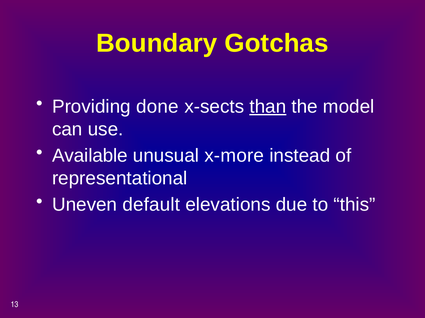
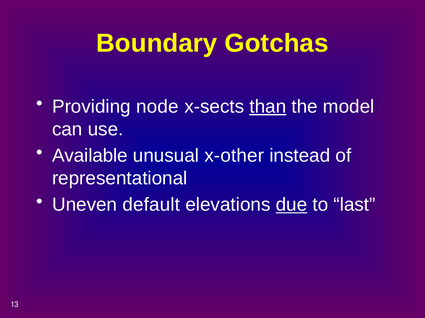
done: done -> node (158, 107)
x-more: x-more -> x-other (234, 156)
due underline: none -> present (291, 205)
this: this -> last (354, 205)
